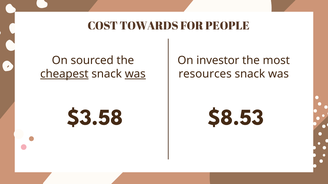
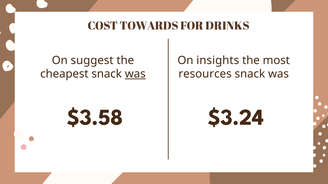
PEOPLE: PEOPLE -> DRINKS (227, 26)
sourced: sourced -> suggest (92, 60)
investor: investor -> insights (218, 60)
cheapest underline: present -> none (64, 74)
$8.53: $8.53 -> $3.24 (236, 118)
